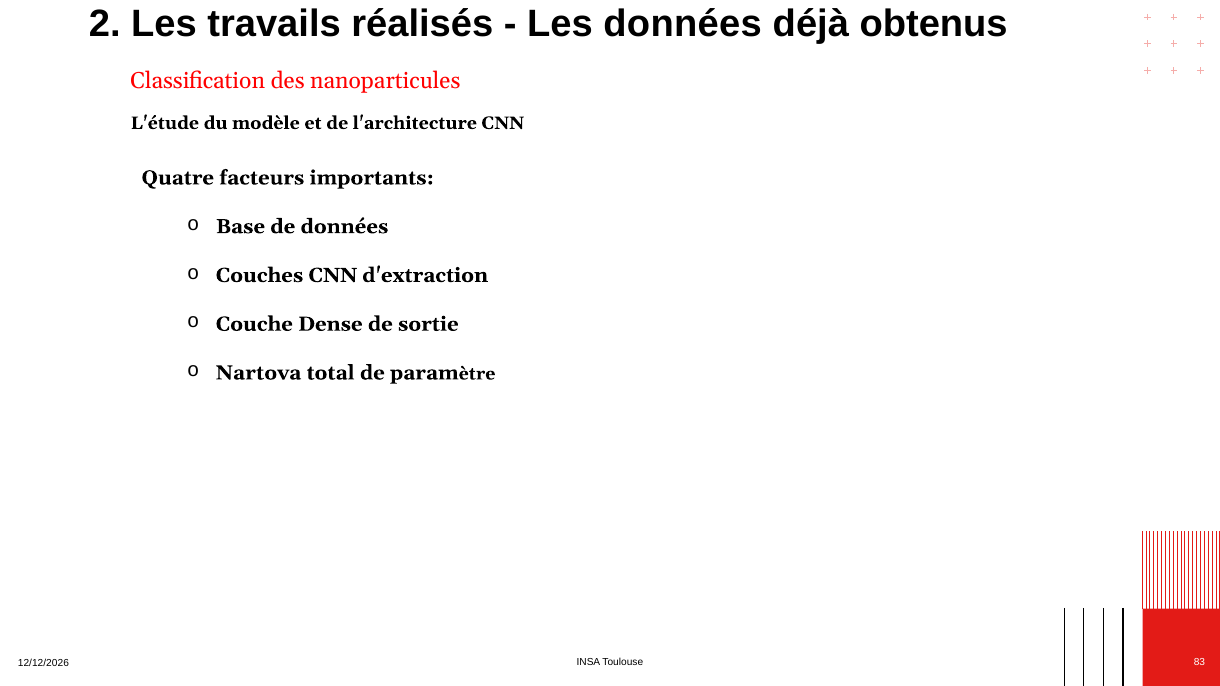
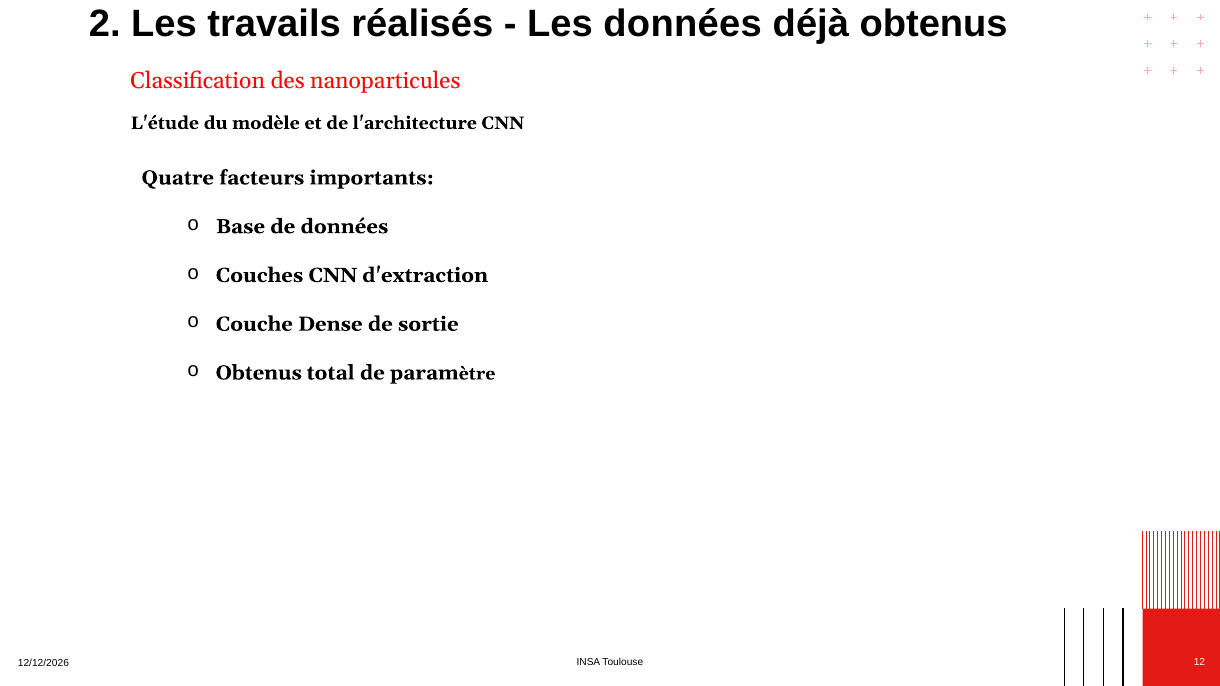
Nartova: Nartova -> Obtenus (259, 373)
83: 83 -> 12 (1199, 663)
